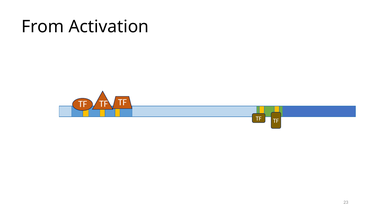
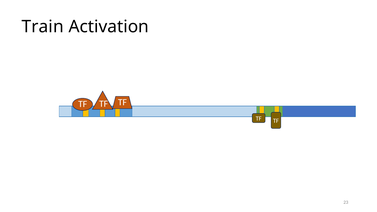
From: From -> Train (43, 27)
